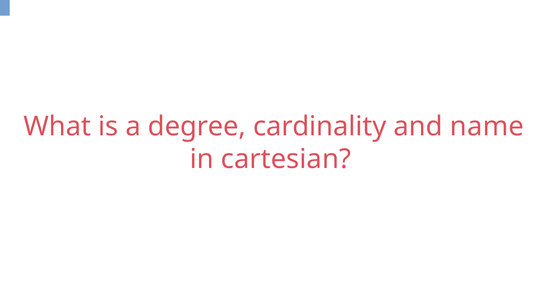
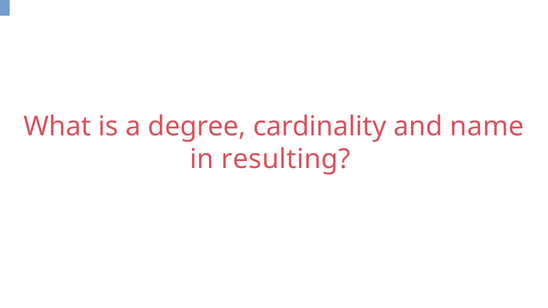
cartesian: cartesian -> resulting (286, 159)
